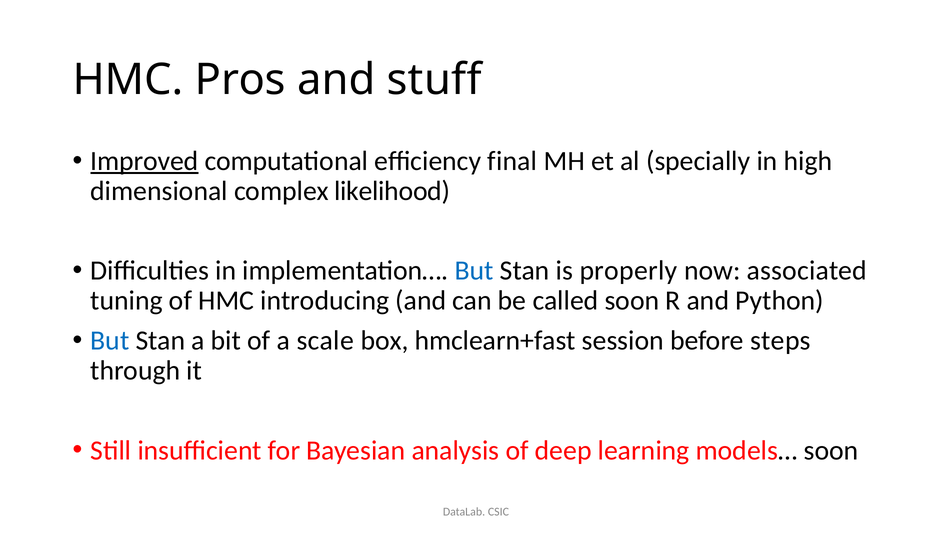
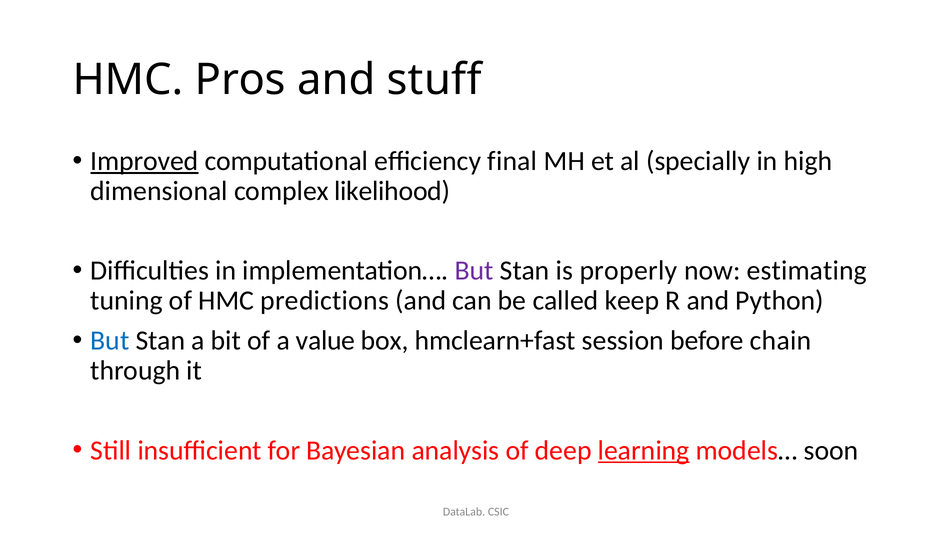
But colour: blue -> purple (474, 271)
associated: associated -> estimating (807, 271)
introducing: introducing -> predictions (325, 300)
called soon: soon -> keep (632, 300)
scale: scale -> value (326, 340)
steps: steps -> chain (781, 340)
learning underline: none -> present (644, 450)
